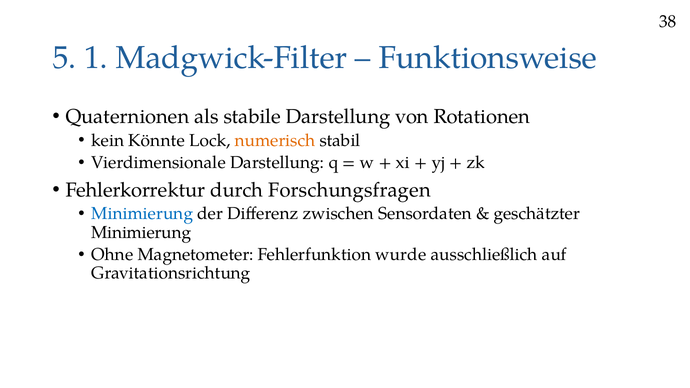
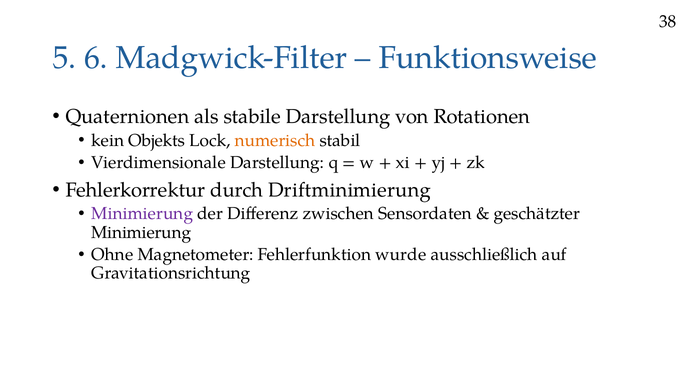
1: 1 -> 6 (96, 58)
Könnte: Könnte -> Objekts (157, 140)
Forschungsfragen: Forschungsfragen -> Driftminimierung (349, 190)
Minimierung colour: blue -> purple (142, 214)
